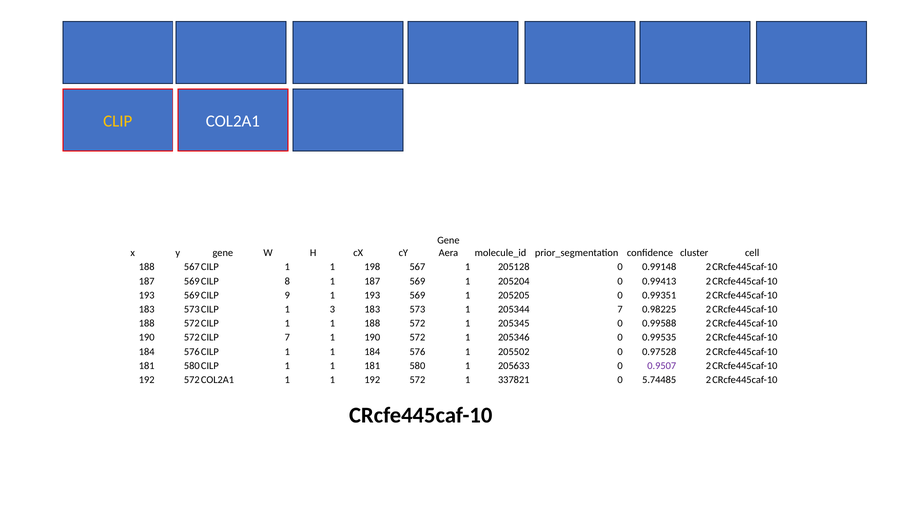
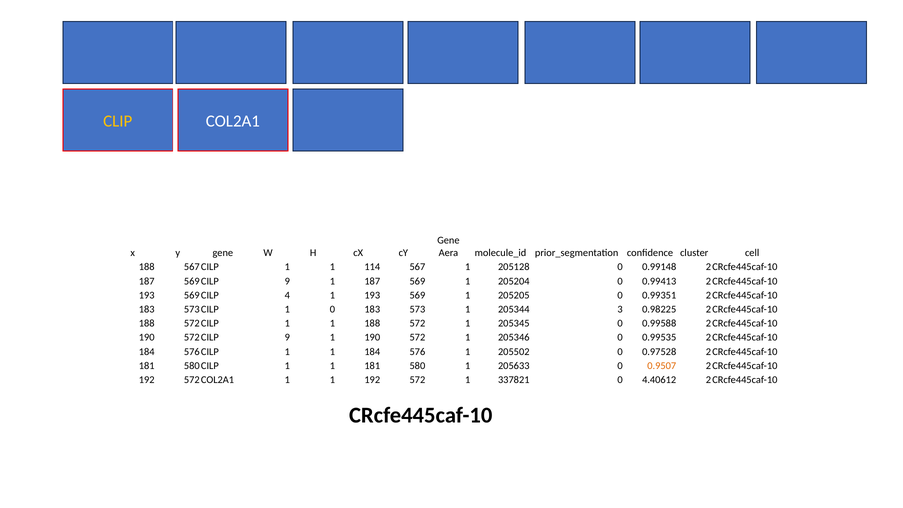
198: 198 -> 114 (372, 267)
8: 8 -> 9 (287, 281)
9: 9 -> 4 (287, 295)
1 3: 3 -> 0 (332, 309)
205344 7: 7 -> 3 (620, 309)
7: 7 -> 9 (287, 338)
0.9507 colour: purple -> orange (662, 366)
5.74485: 5.74485 -> 4.40612 (659, 380)
